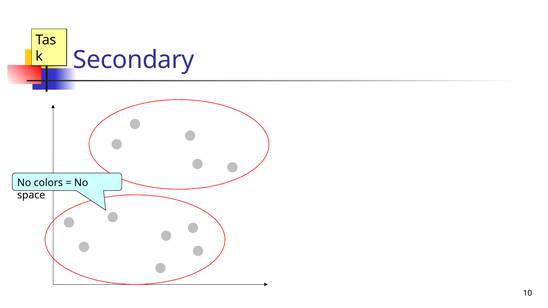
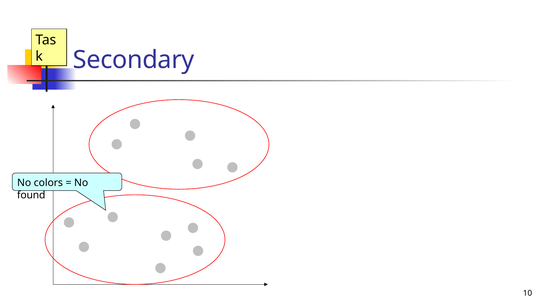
space: space -> found (31, 195)
